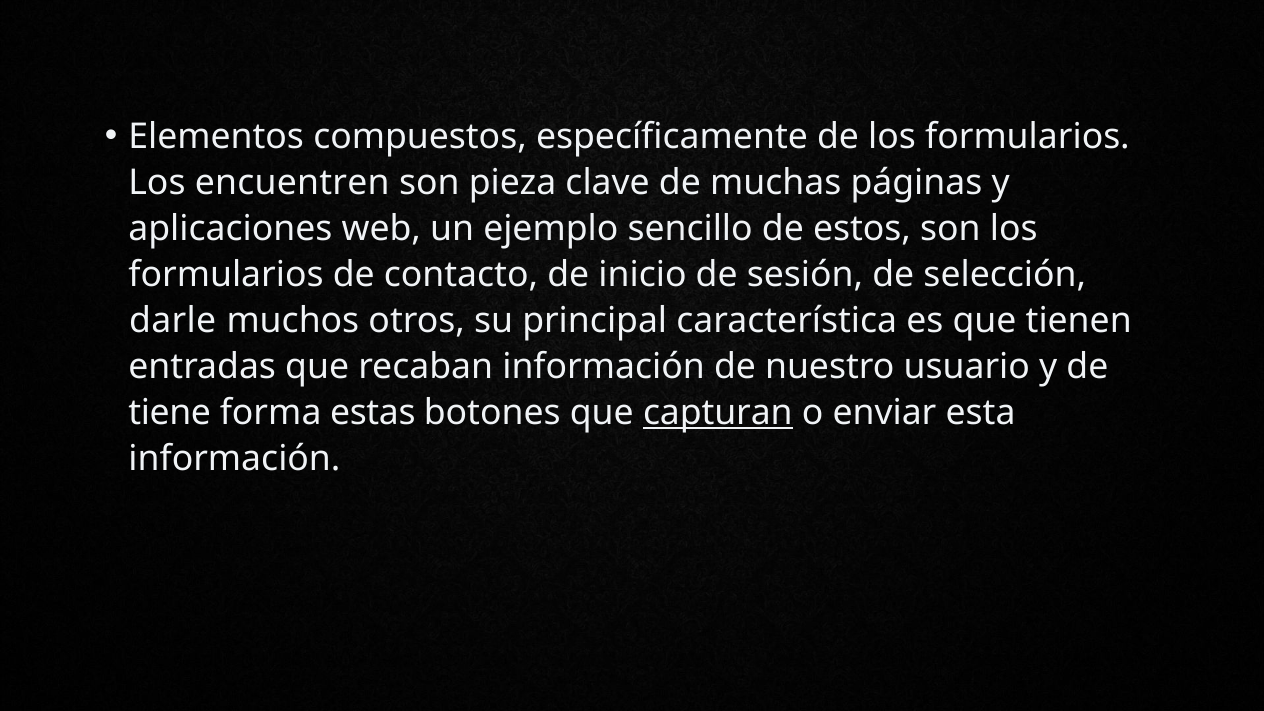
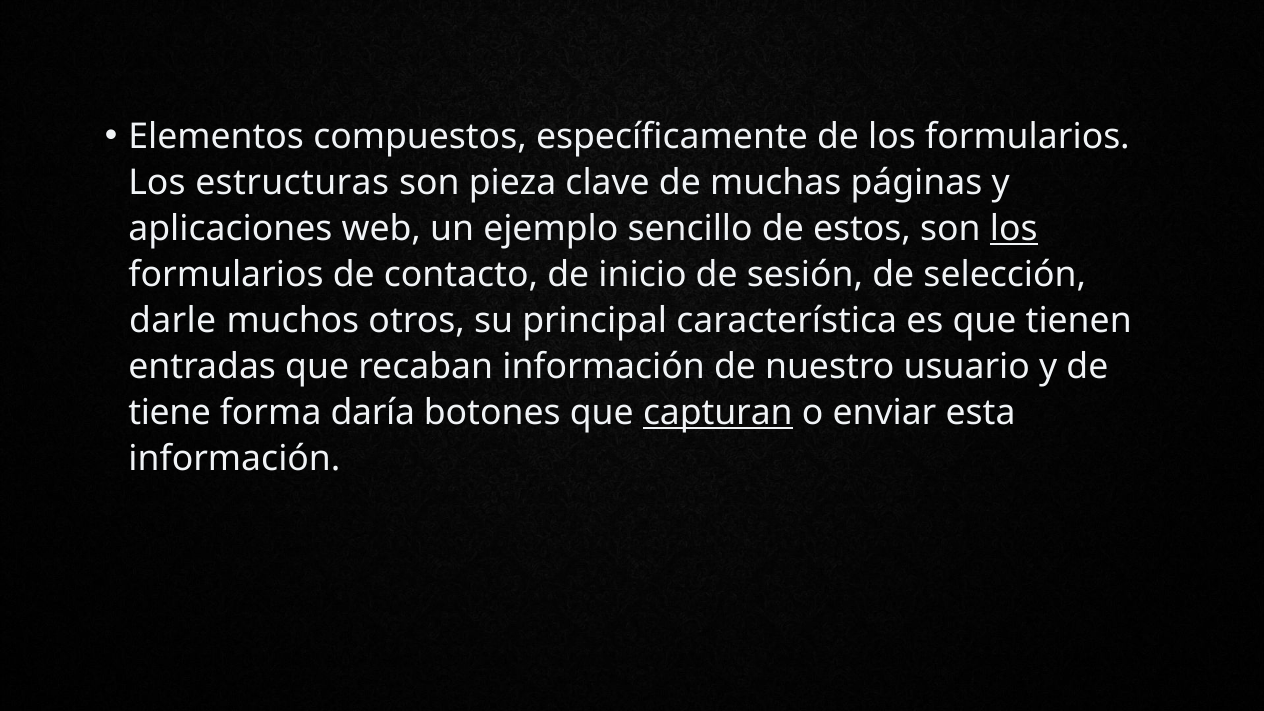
encuentren: encuentren -> estructuras (292, 182)
los underline: none -> present (1014, 229)
estas: estas -> daría (373, 413)
